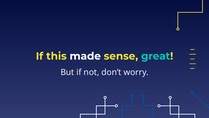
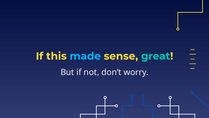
made colour: white -> light blue (85, 56)
